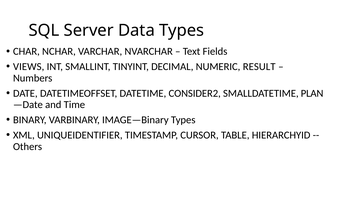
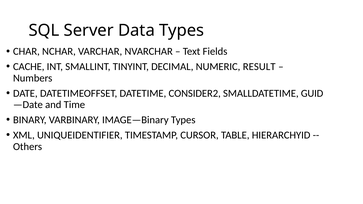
VIEWS: VIEWS -> CACHE (29, 67)
PLAN: PLAN -> GUID (312, 93)
